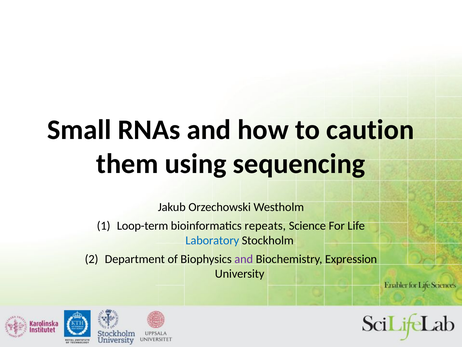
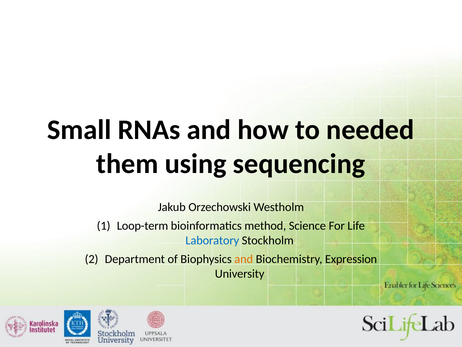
caution: caution -> needed (370, 130)
repeats: repeats -> method (265, 226)
and colour: purple -> orange (244, 259)
